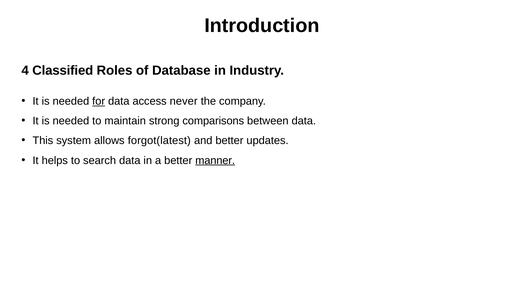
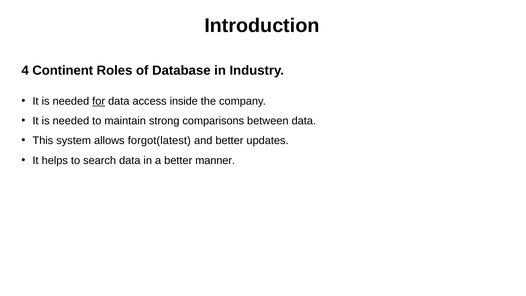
Classified: Classified -> Continent (63, 70)
never: never -> inside (184, 101)
manner underline: present -> none (215, 160)
